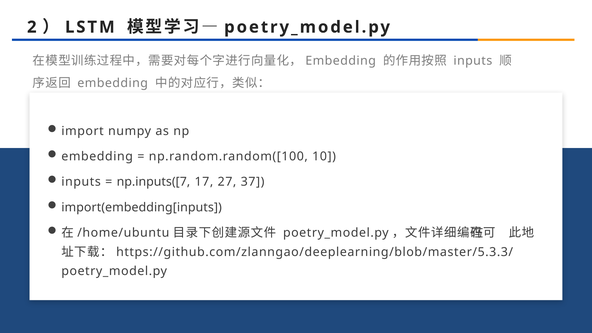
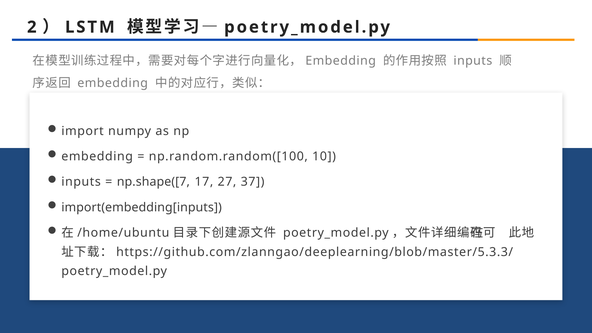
np.inputs([7: np.inputs([7 -> np.shape([7 (153, 182)
